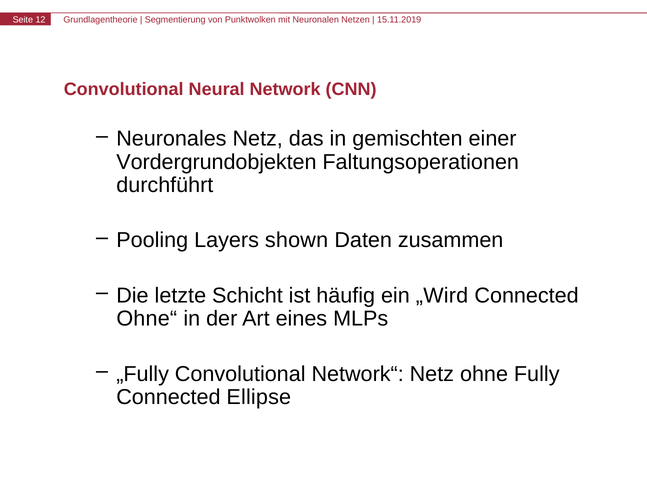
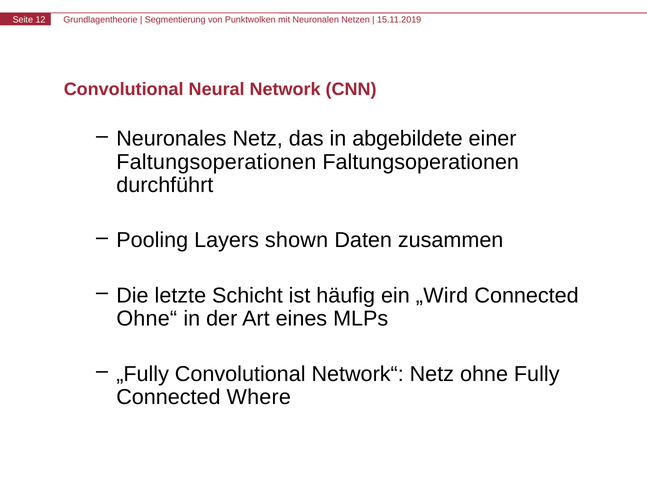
gemischten: gemischten -> abgebildete (408, 139)
Vordergrundobjekten: Vordergrundobjekten -> Faltungsoperationen (216, 162)
Ellipse: Ellipse -> Where (259, 397)
